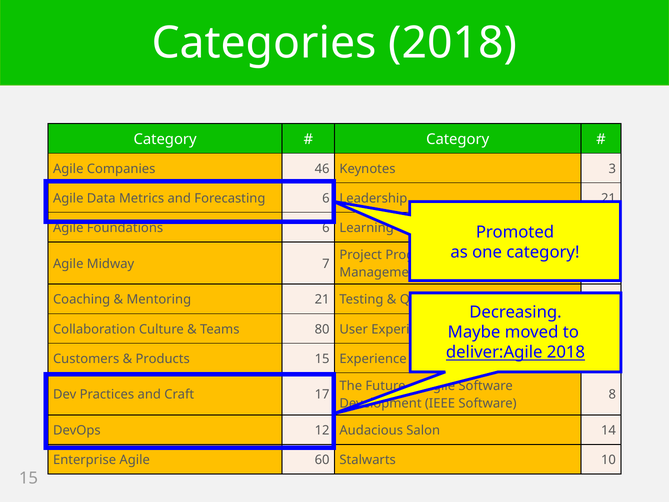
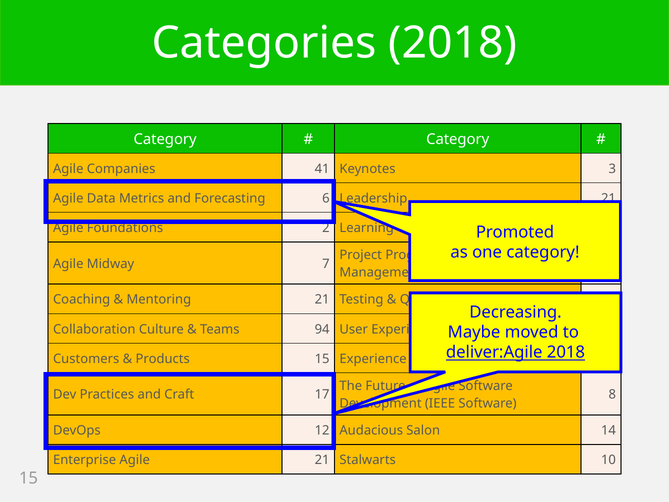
46: 46 -> 41 (322, 169)
Foundations 6: 6 -> 2 (326, 228)
80: 80 -> 94 (322, 329)
Agile 60: 60 -> 21 (322, 460)
